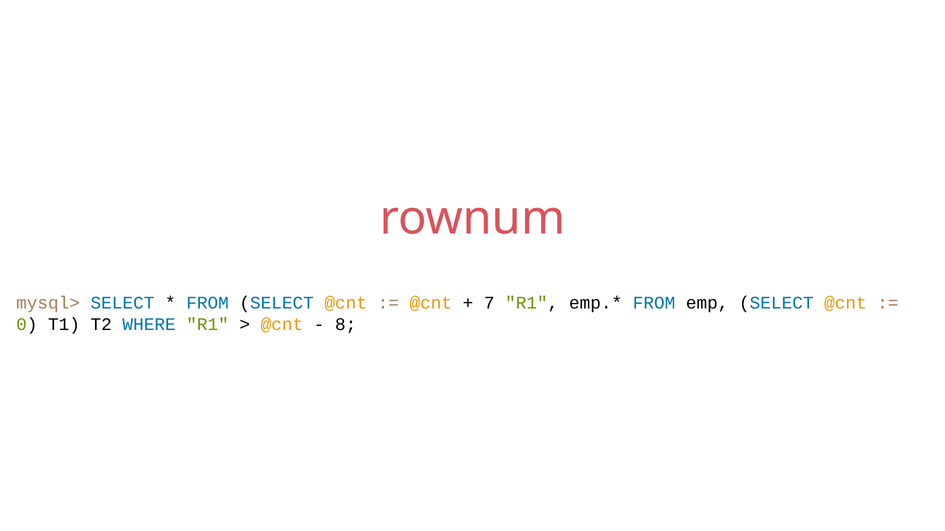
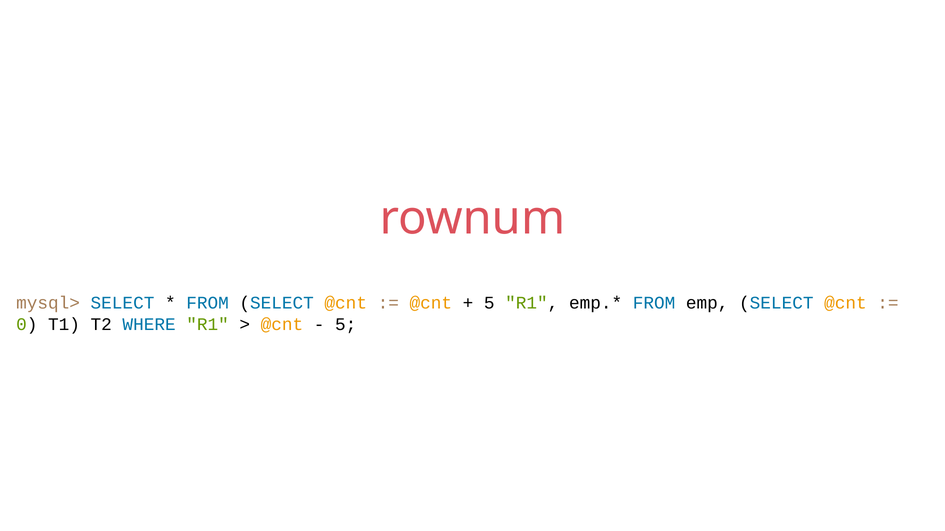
7: 7 -> 5 (489, 303)
8: 8 -> 5 (346, 325)
